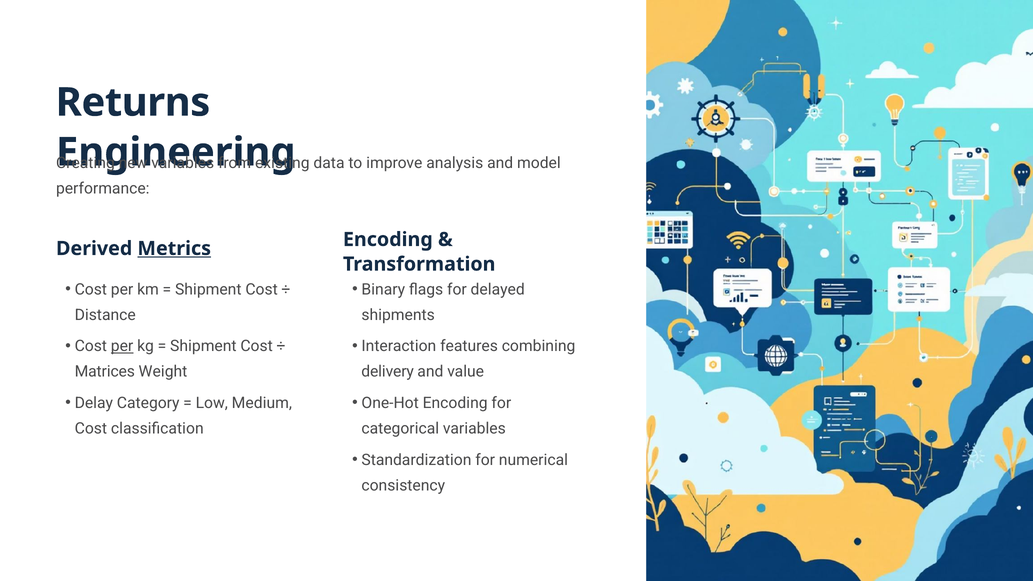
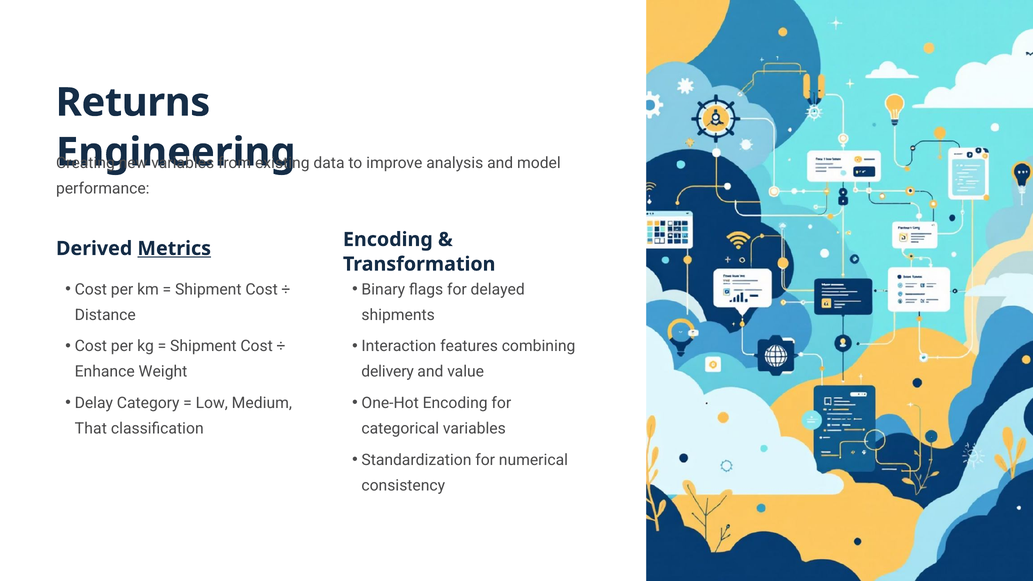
per underline: present -> none (122, 346)
Matrices: Matrices -> Enhance (105, 372)
Cost: Cost -> That (91, 429)
